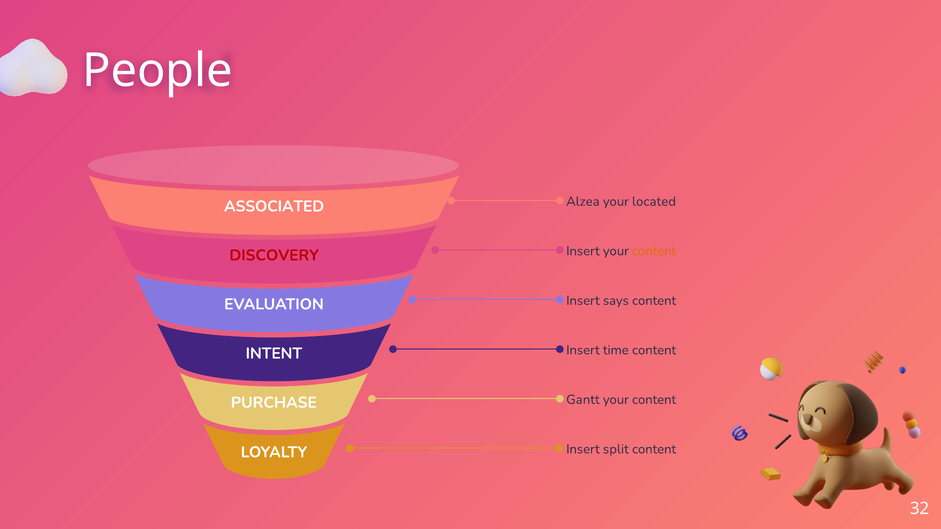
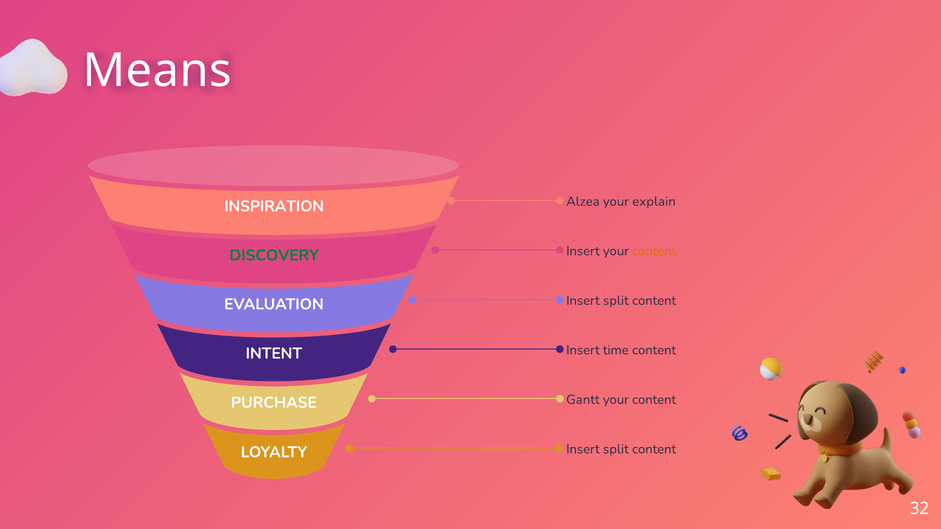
People: People -> Means (157, 71)
located: located -> explain (654, 202)
ASSOCIATED: ASSOCIATED -> INSPIRATION (274, 206)
DISCOVERY colour: red -> green (274, 255)
says: says -> split (616, 301)
